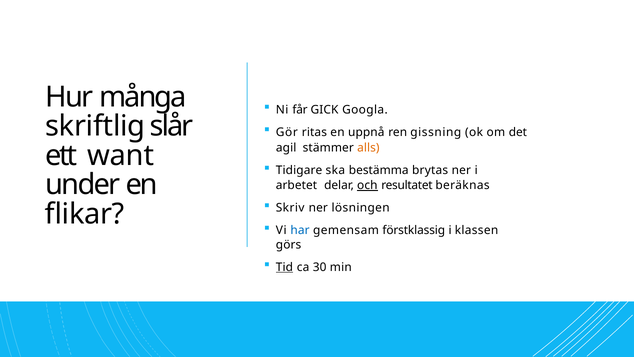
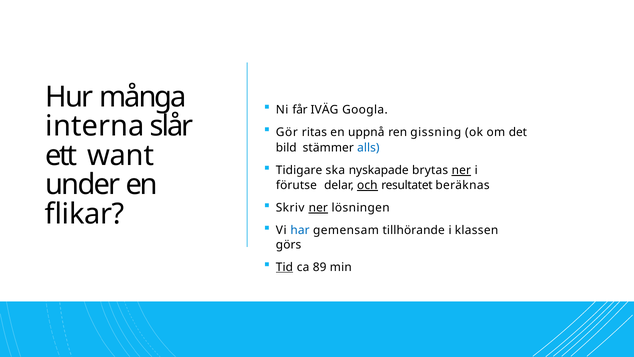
GICK: GICK -> IVÄG (324, 110)
skriftlig: skriftlig -> interna (95, 126)
agil: agil -> bild (286, 148)
alls colour: orange -> blue (368, 148)
bestämma: bestämma -> nyskapade (379, 170)
ner underline: none -> present (461, 170)
arbetet: arbetet -> förutse (296, 185)
ner underline: none -> present (318, 208)
förstklassig: förstklassig -> tillhörande (414, 230)
30: 30 -> 89 (320, 267)
